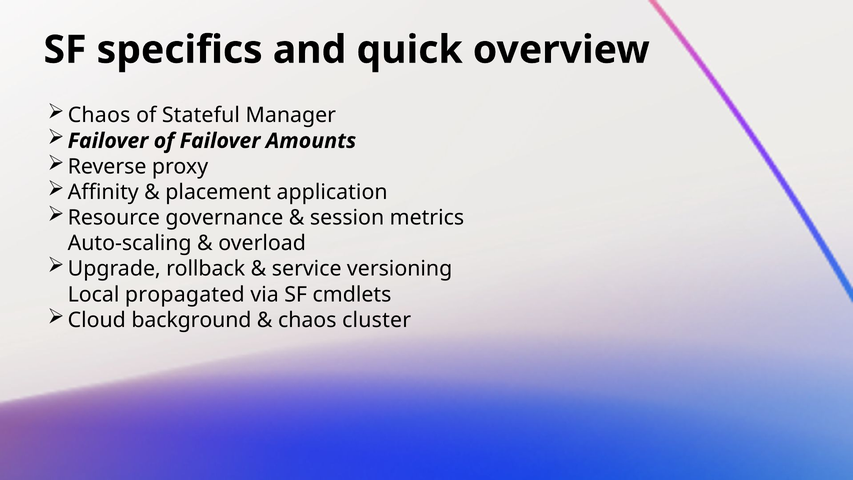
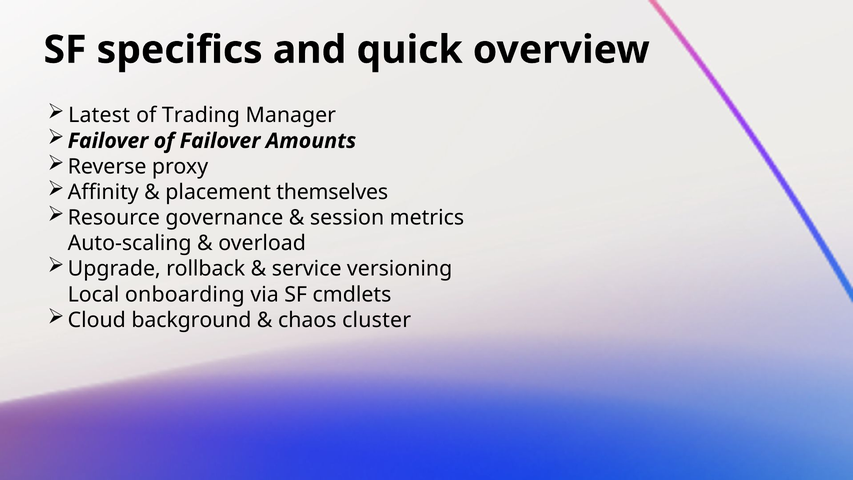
Chaos: Chaos -> Latest (99, 115)
Stateful: Stateful -> Trading (201, 115)
application: application -> themselves (332, 192)
propagated: propagated -> onboarding (185, 294)
